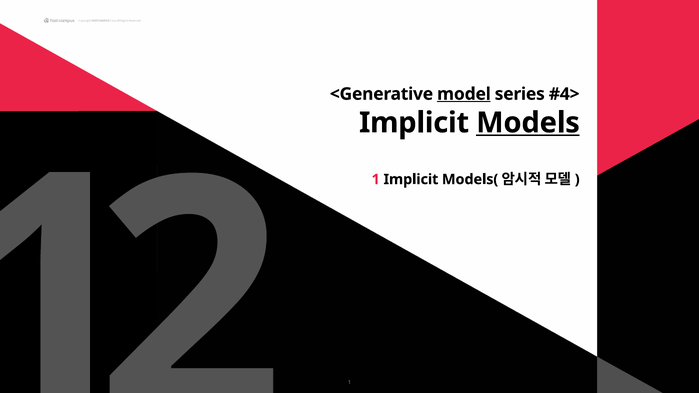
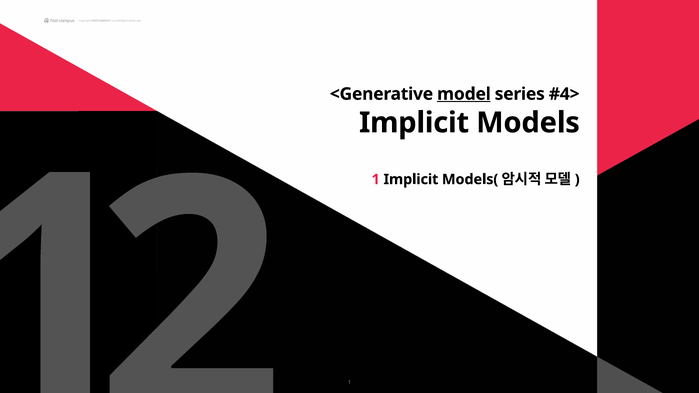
Models underline: present -> none (528, 123)
